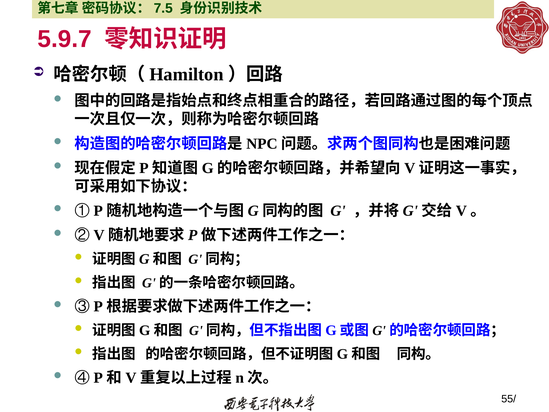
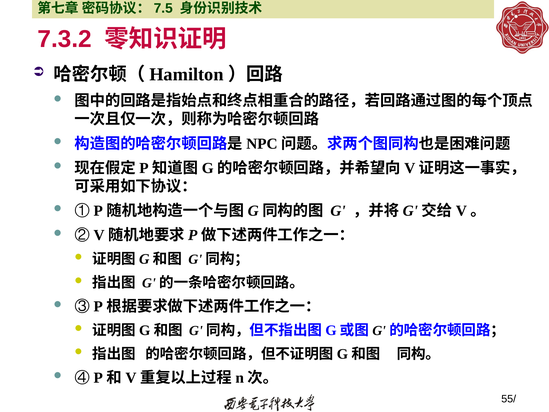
5.9.7: 5.9.7 -> 7.3.2 (65, 39)
